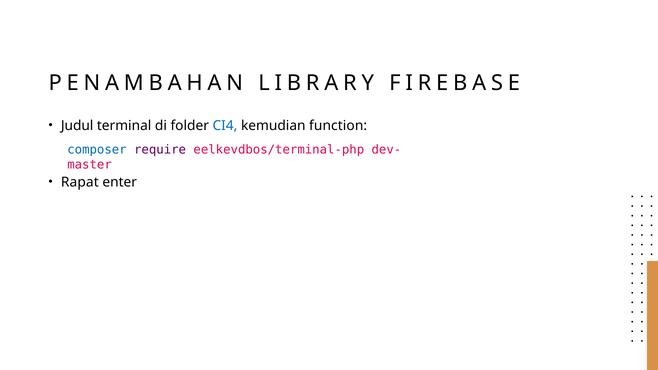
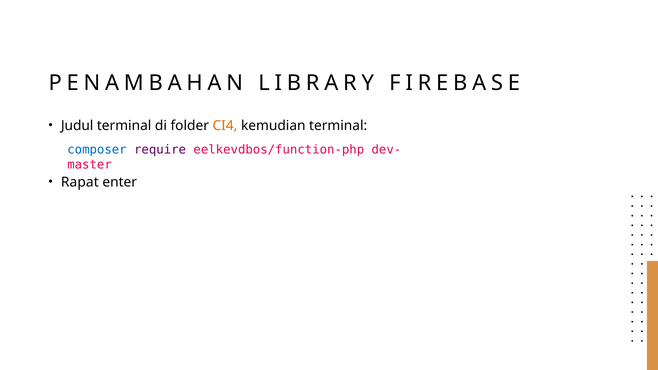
CI4 colour: blue -> orange (225, 126)
kemudian function: function -> terminal (338, 126)
eelkevdbos/terminal-php: eelkevdbos/terminal-php -> eelkevdbos/function-php (279, 150)
